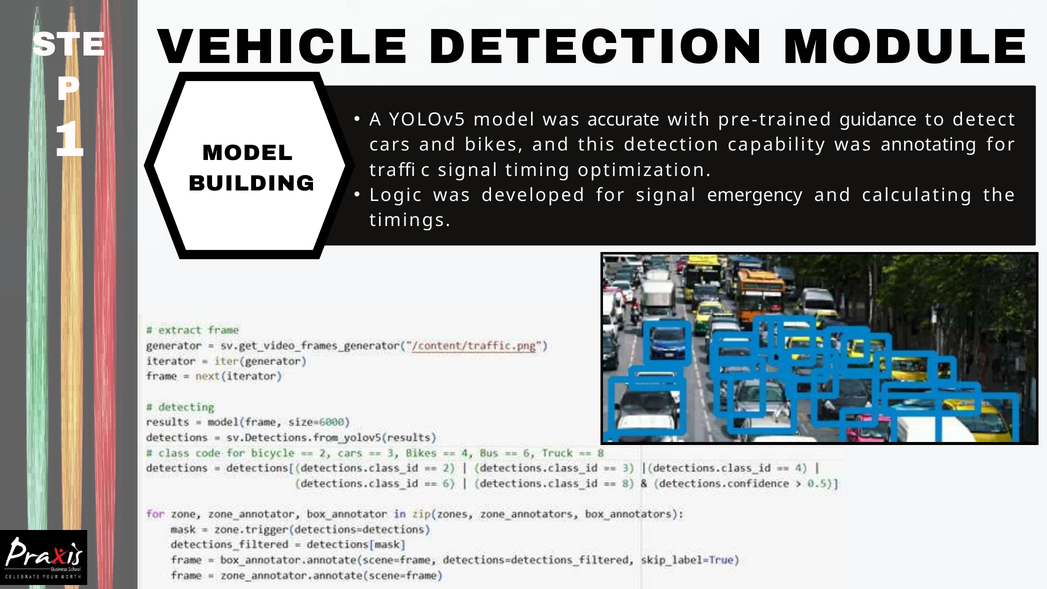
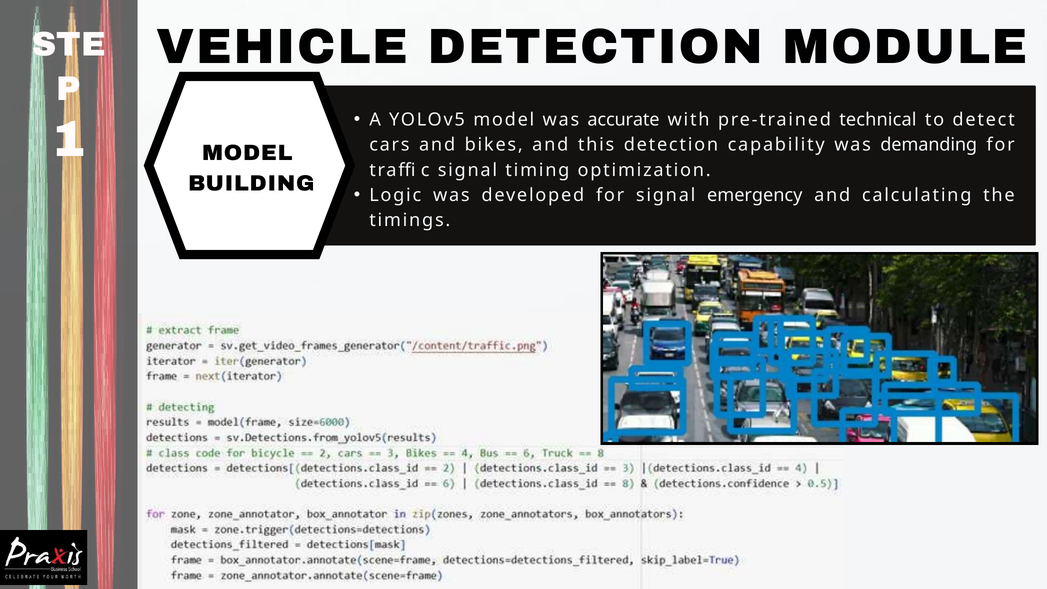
guidance: guidance -> technical (878, 120)
annotating: annotating -> demanding (929, 145)
